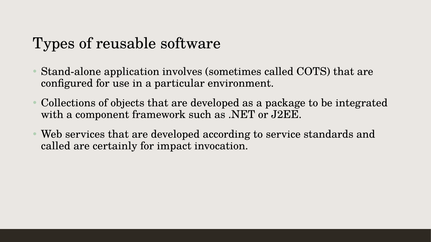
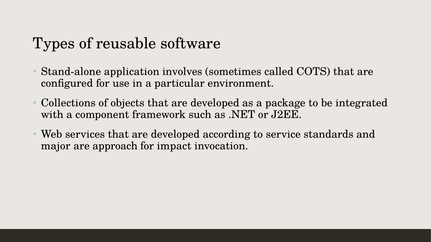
called: called -> major (56, 146)
certainly: certainly -> approach (115, 146)
